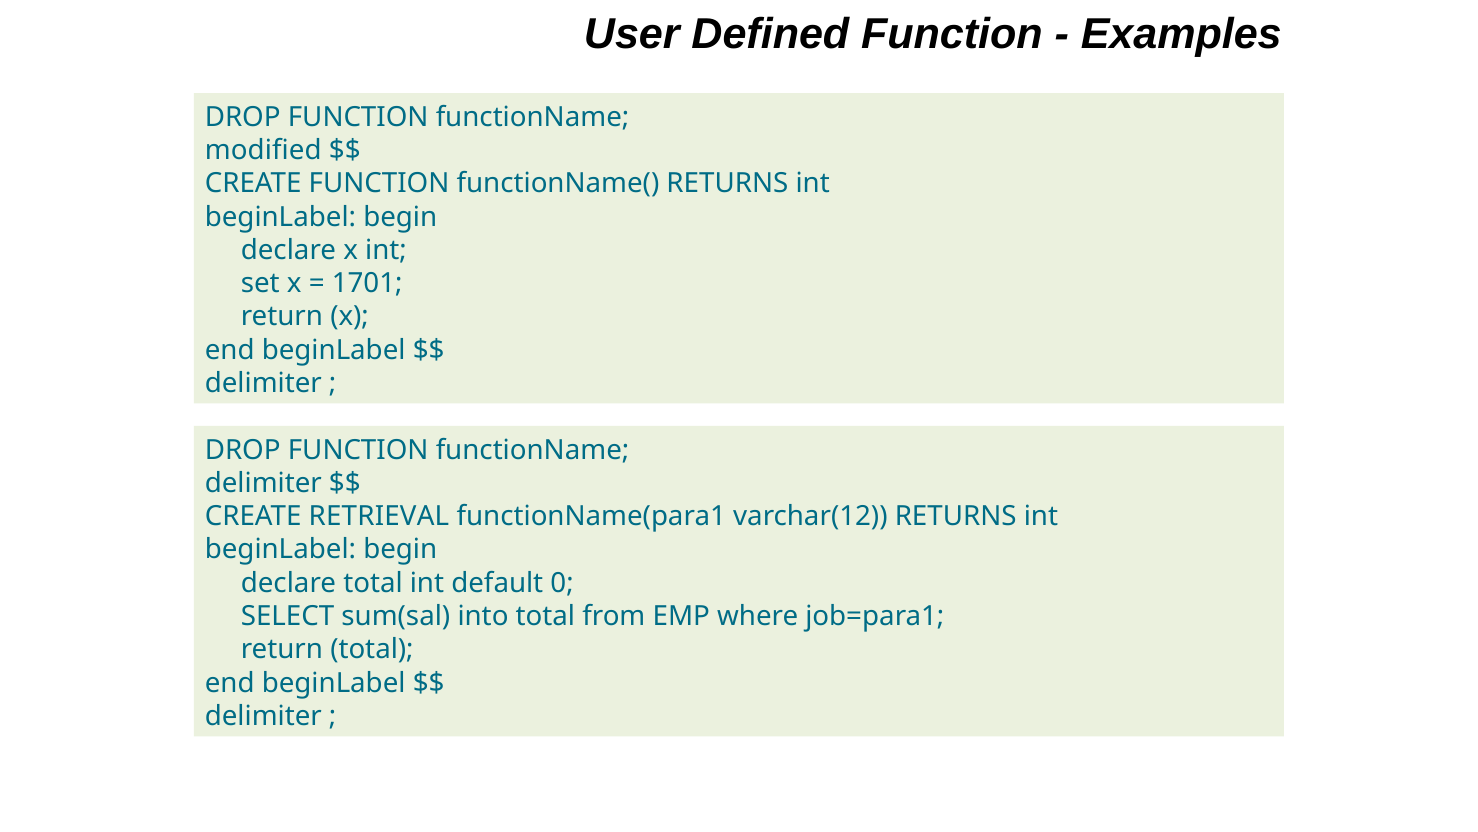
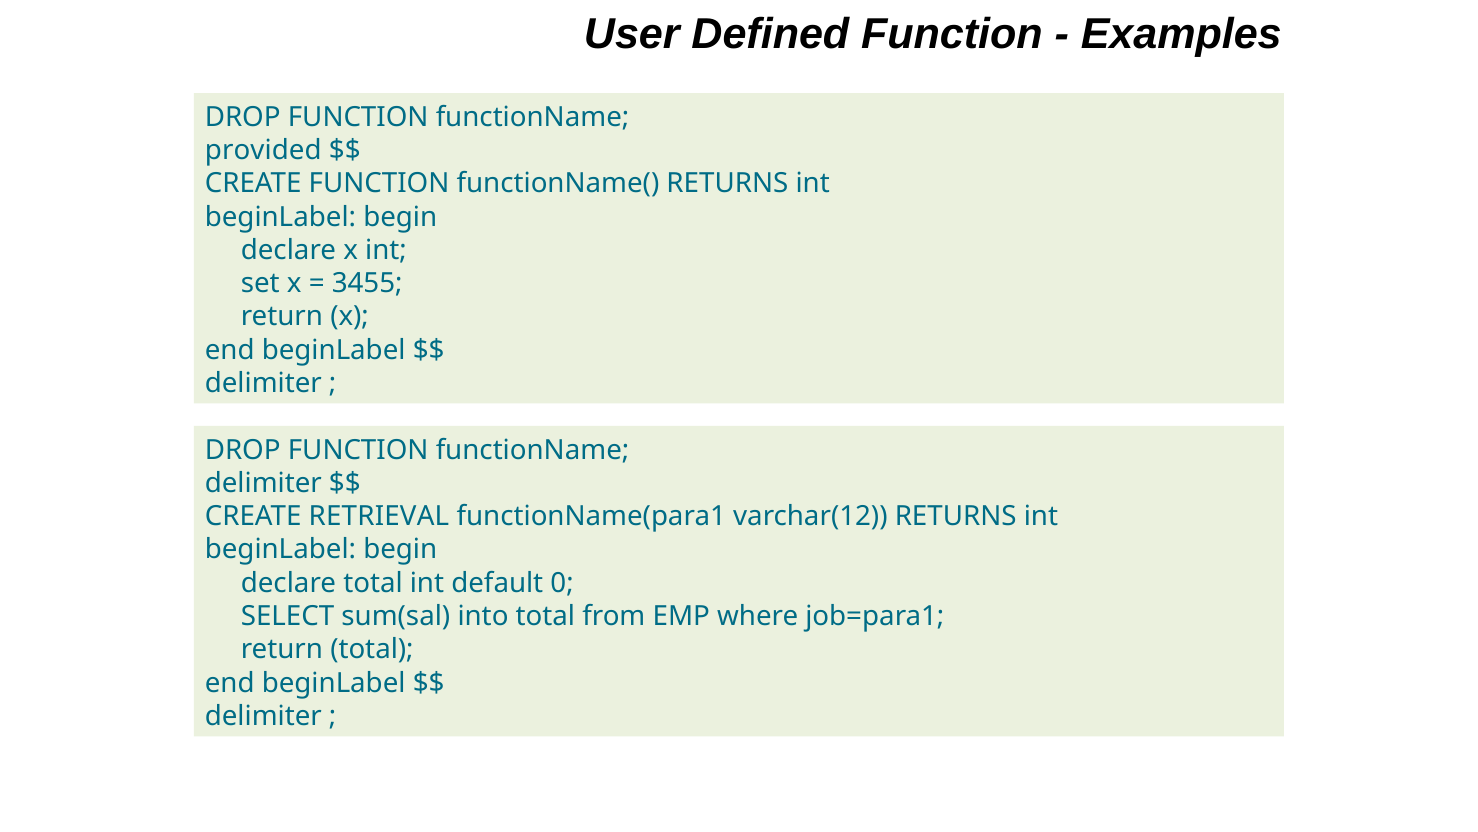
modified: modified -> provided (263, 150)
1701: 1701 -> 3455 (367, 283)
